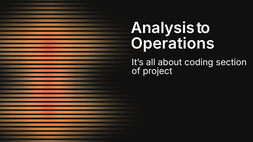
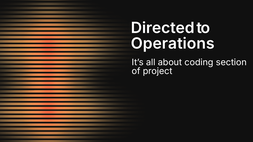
Analysis: Analysis -> Directed (163, 28)
